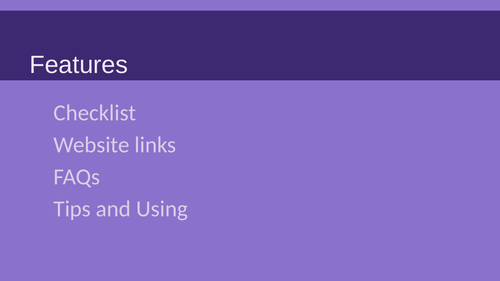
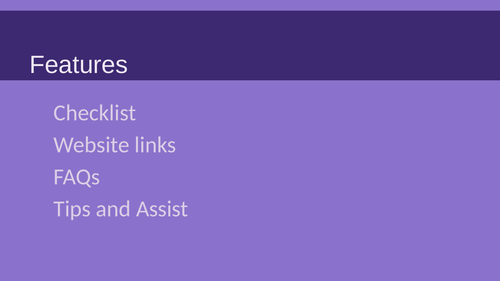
Using: Using -> Assist (162, 209)
